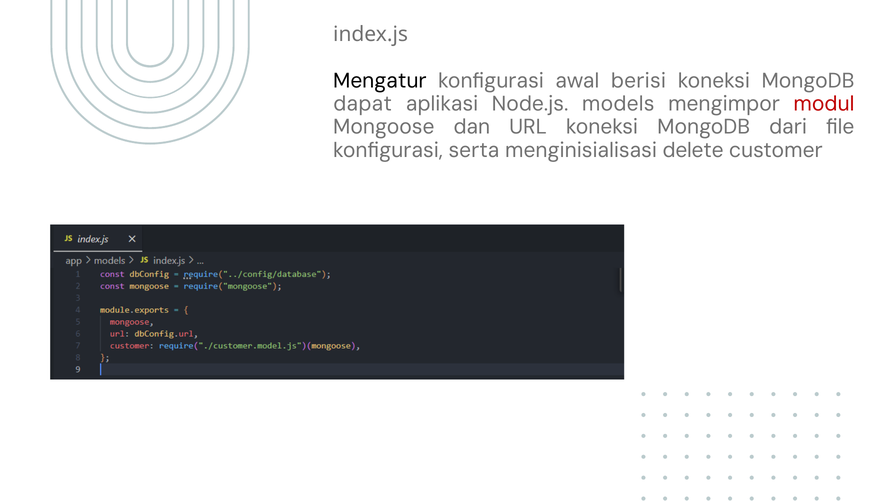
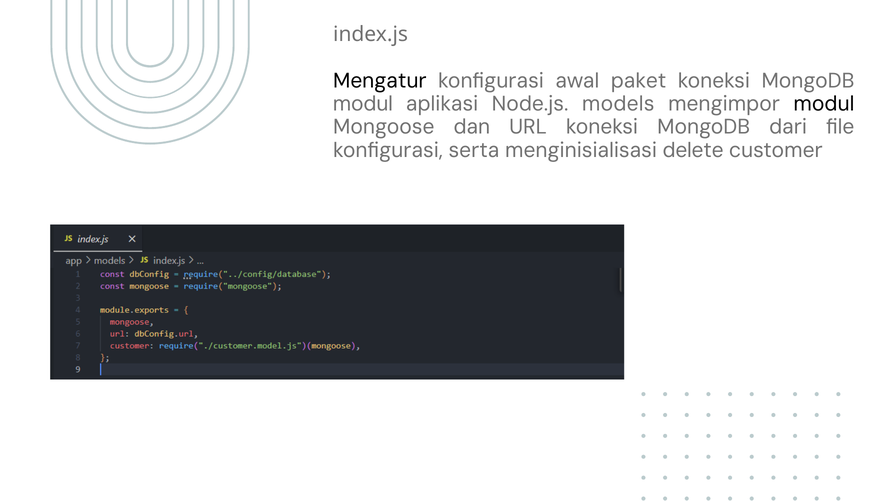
berisi: berisi -> paket (639, 81)
dapat: dapat -> modul (363, 104)
modul colour: red -> black (824, 104)
